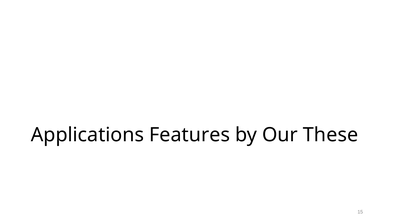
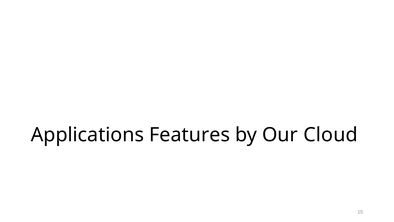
These: These -> Cloud (331, 135)
